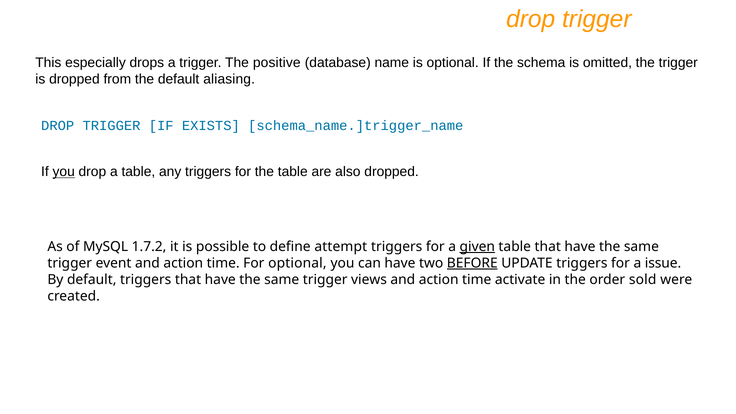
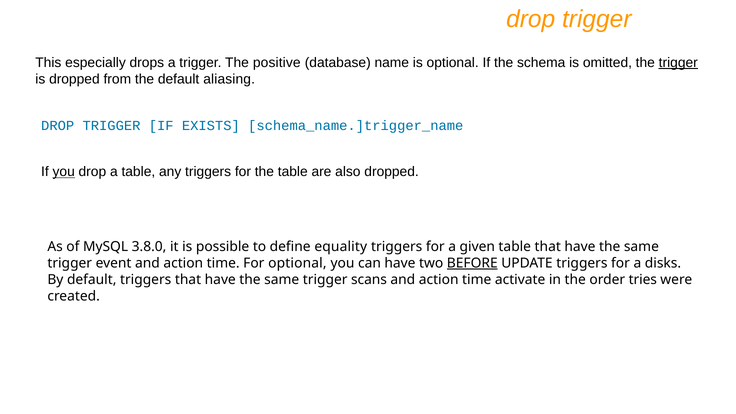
trigger underline: none -> present (678, 63)
1.7.2: 1.7.2 -> 3.8.0 (149, 247)
attempt: attempt -> equality (341, 247)
given underline: present -> none (477, 247)
issue: issue -> disks (663, 263)
views: views -> scans (369, 280)
sold: sold -> tries (643, 280)
